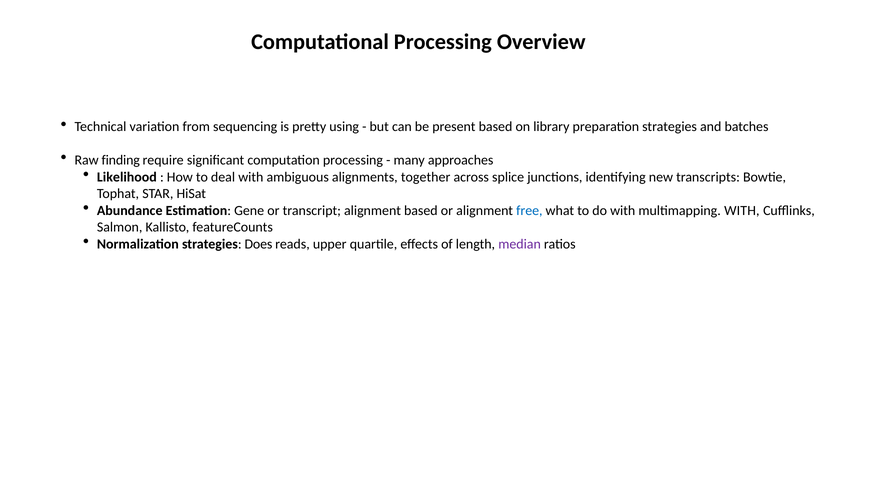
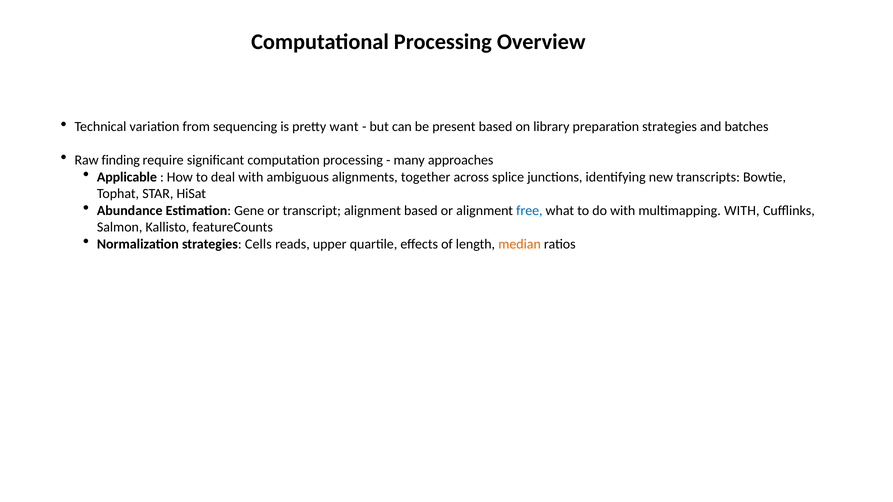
using: using -> want (344, 127)
Likelihood: Likelihood -> Applicable (127, 177)
Does: Does -> Cells (258, 244)
median colour: purple -> orange (520, 244)
